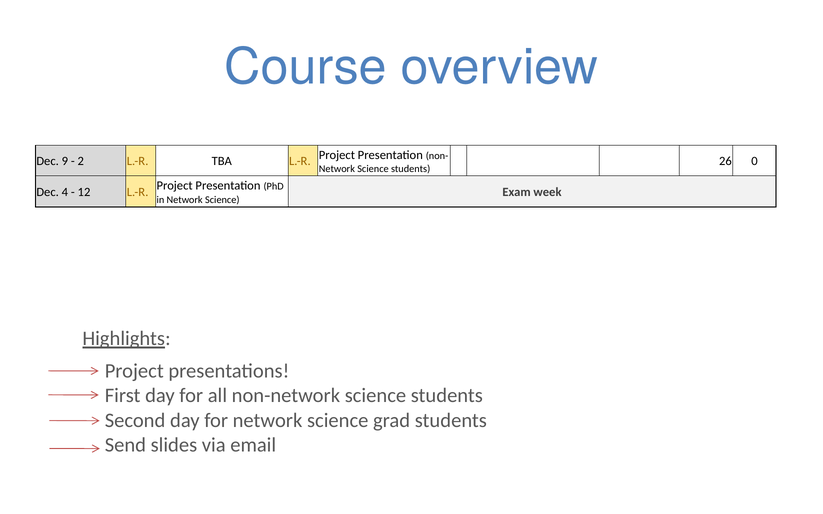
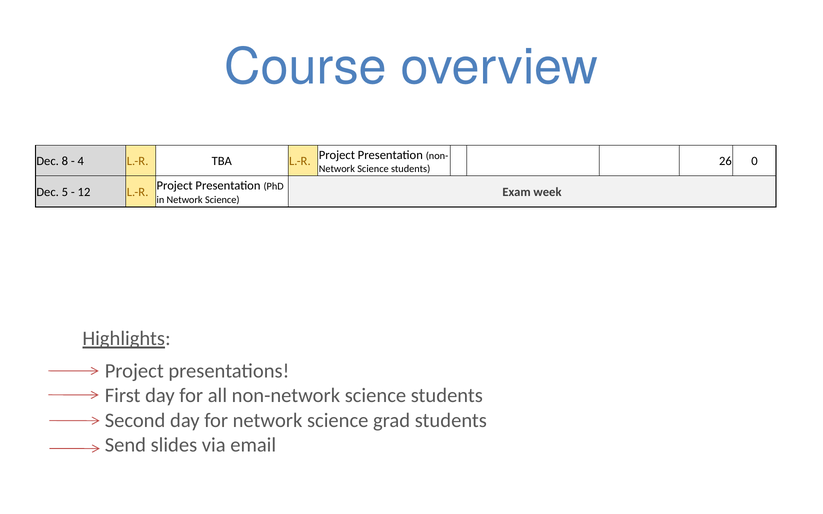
9: 9 -> 8 (65, 161)
2: 2 -> 4 (81, 161)
4: 4 -> 5 (65, 192)
